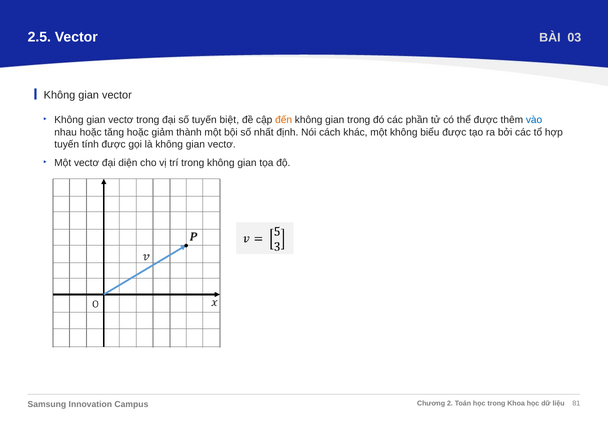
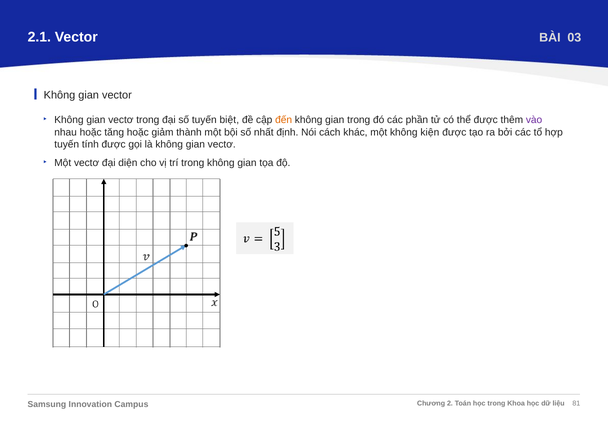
2.5: 2.5 -> 2.1 (39, 37)
vào colour: blue -> purple (534, 120)
biểu: biểu -> kiện (430, 132)
